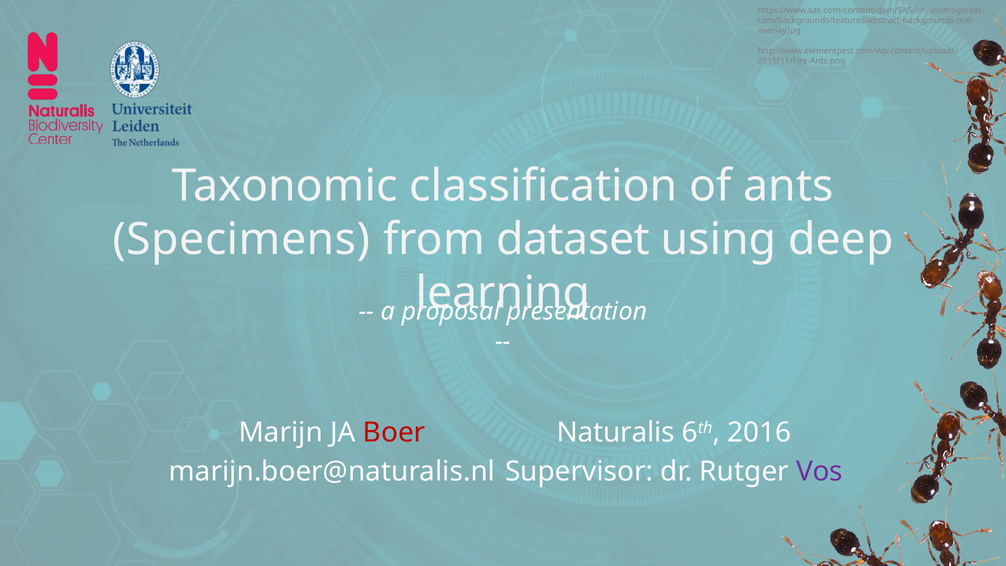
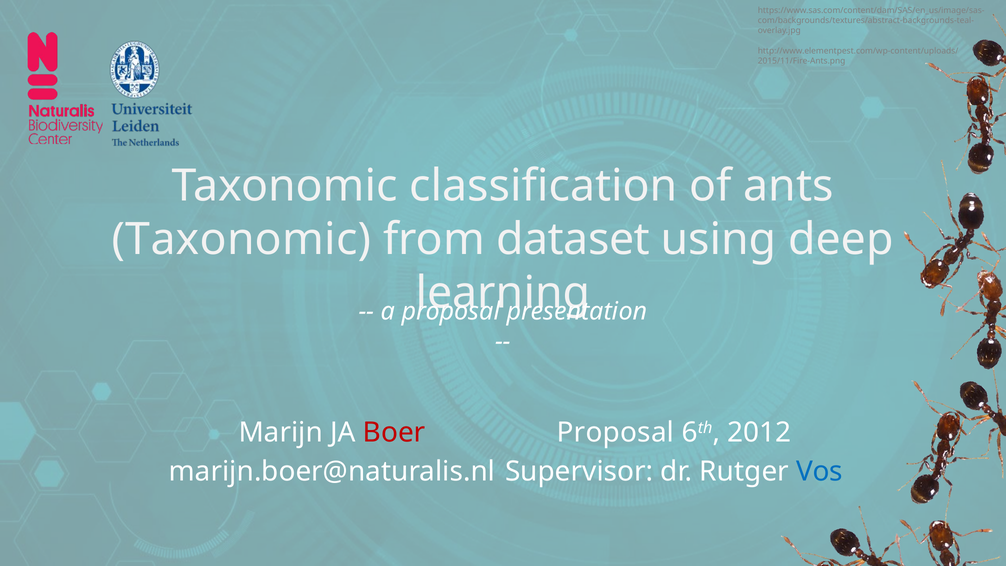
Specimens: Specimens -> Taxonomic (241, 240)
Naturalis: Naturalis -> Proposal (615, 432)
2016: 2016 -> 2012 (759, 432)
Vos colour: purple -> blue (819, 472)
